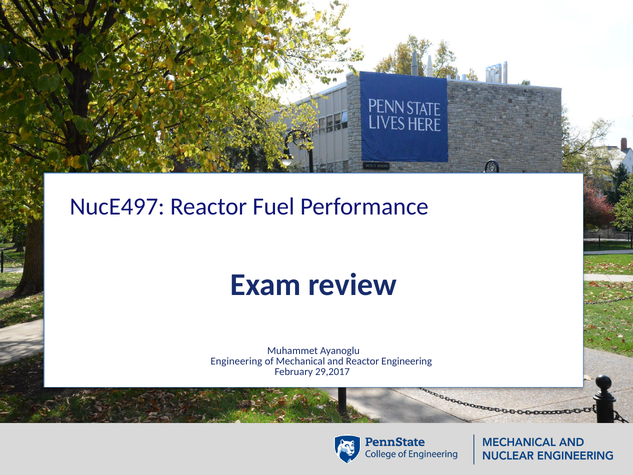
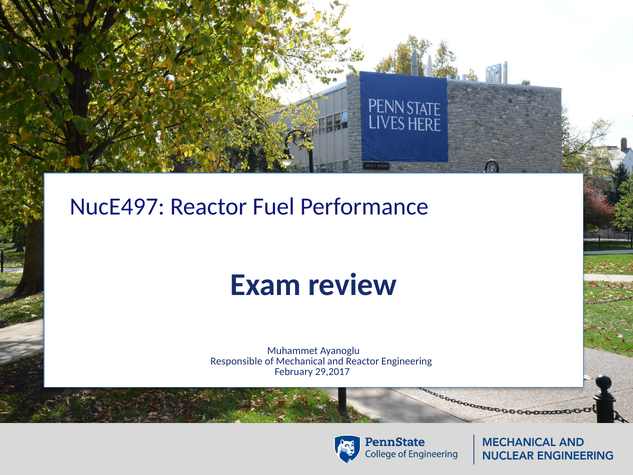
Engineering: Engineering -> Responsible (236, 361)
